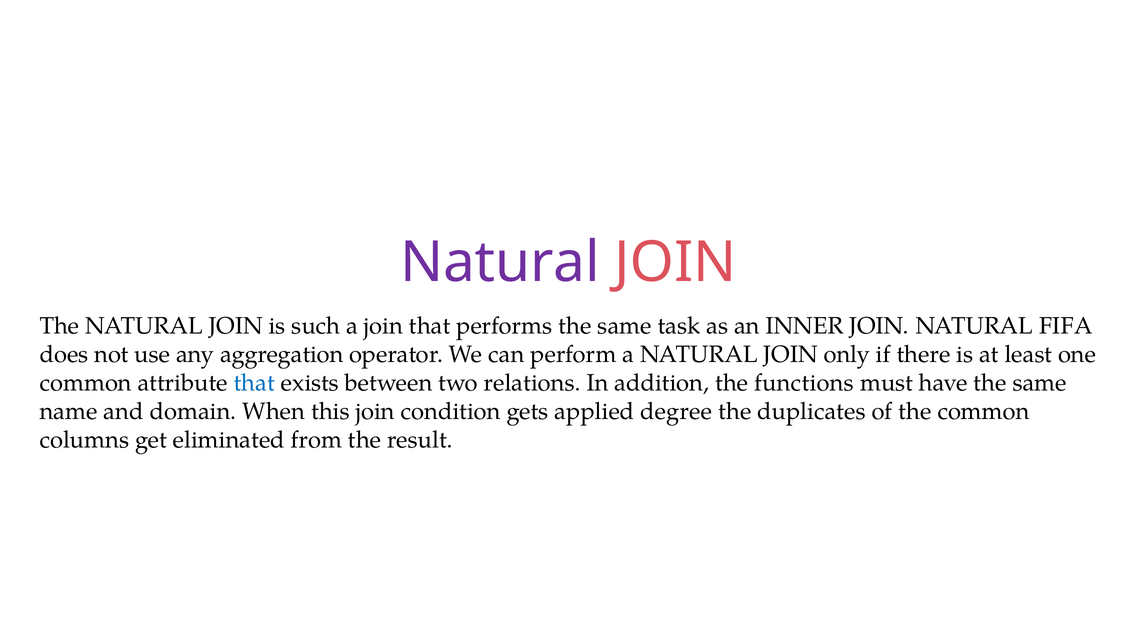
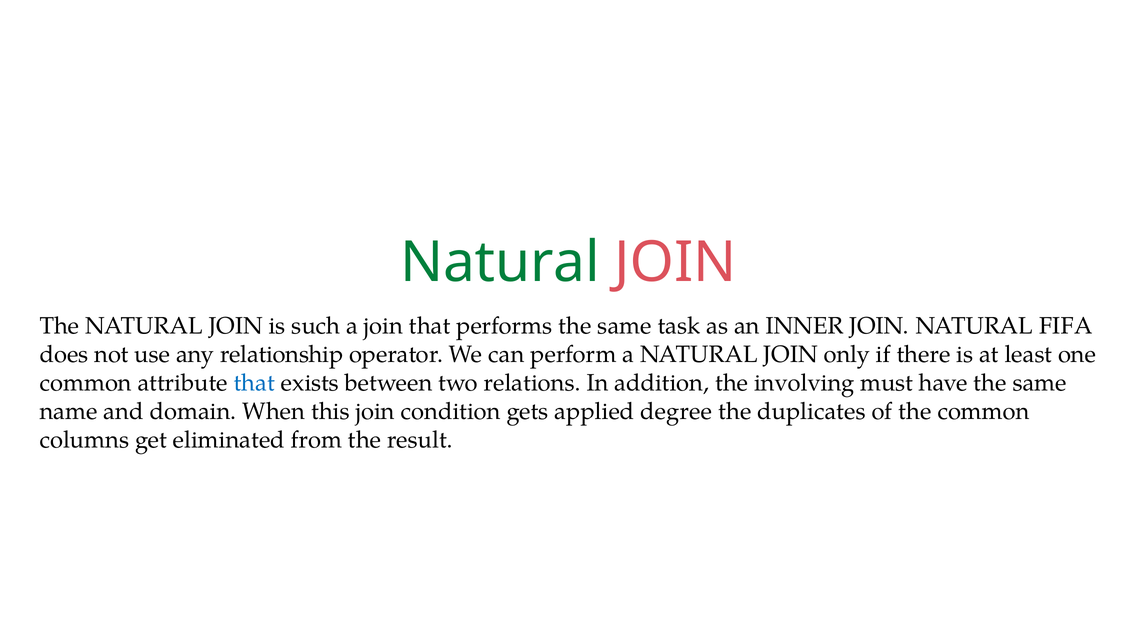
Natural colour: purple -> green (500, 263)
aggregation: aggregation -> relationship (282, 355)
functions: functions -> involving (804, 383)
